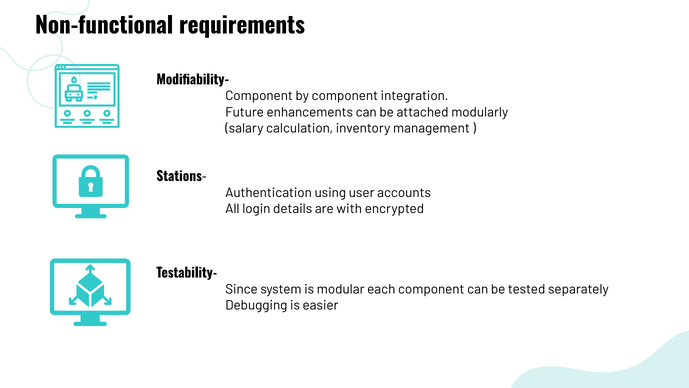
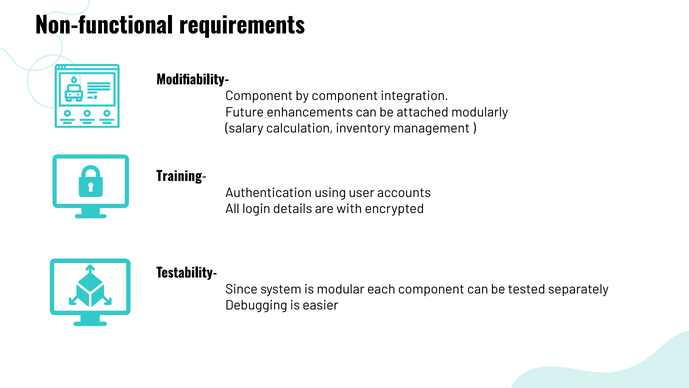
Stations-: Stations- -> Training- (181, 176)
